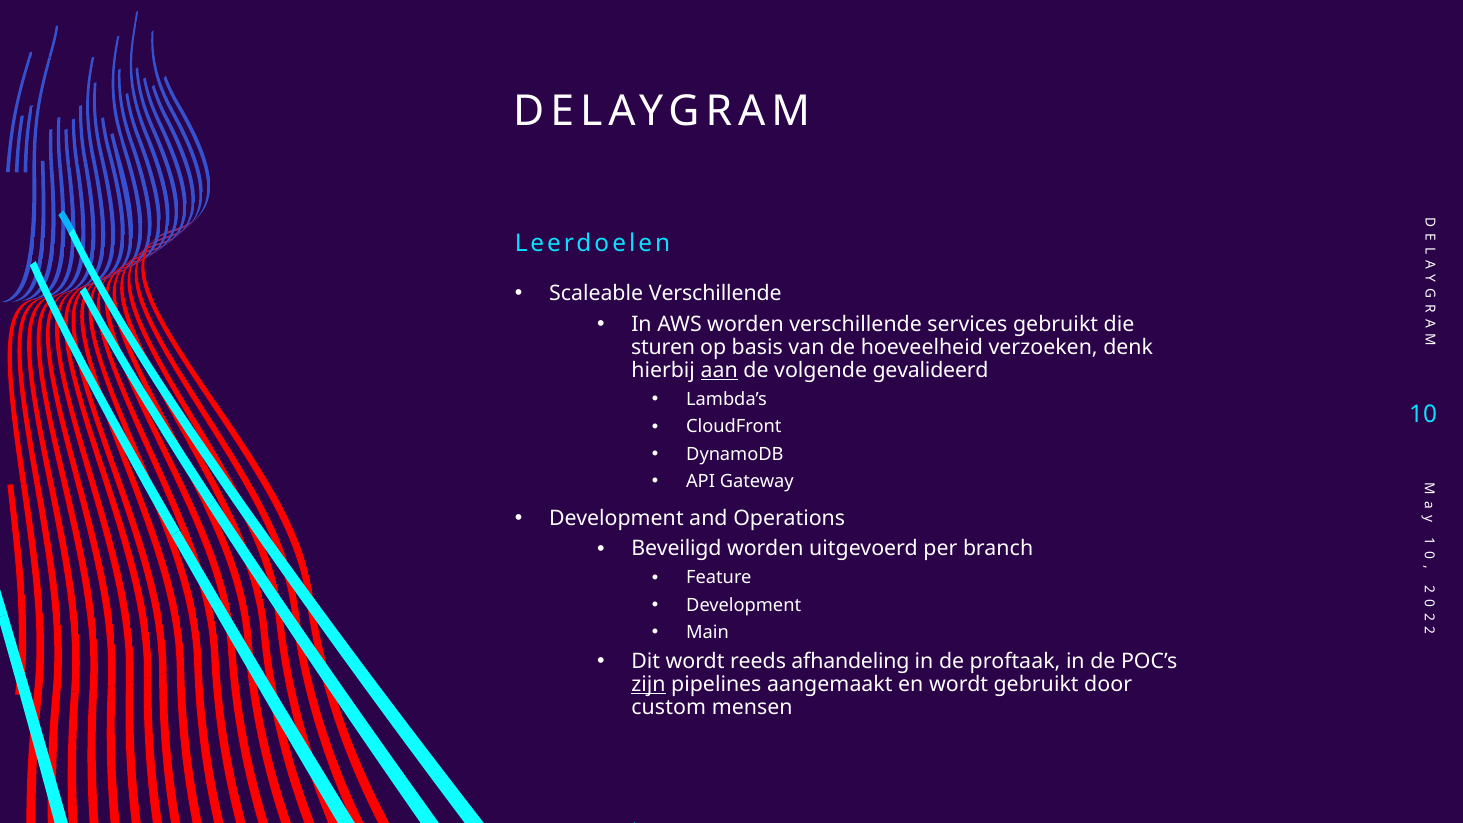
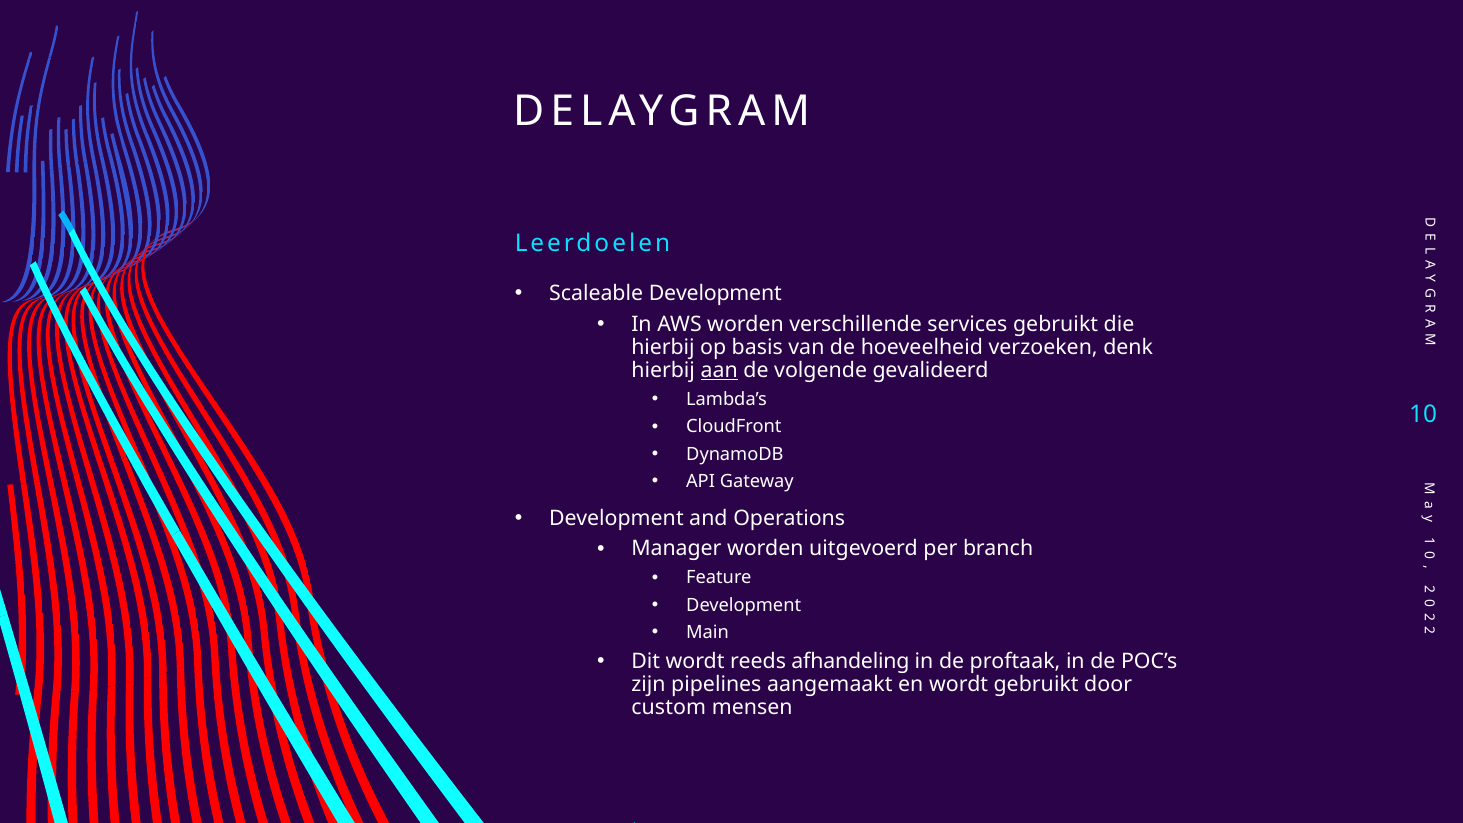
Scaleable Verschillende: Verschillende -> Development (715, 294)
sturen: sturen -> hierbij (663, 347)
Beveiligd: Beveiligd -> Manager (676, 549)
zijn underline: present -> none (648, 685)
